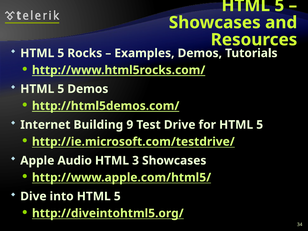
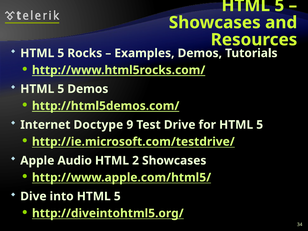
Building: Building -> Doctype (98, 125)
3: 3 -> 2 (136, 161)
